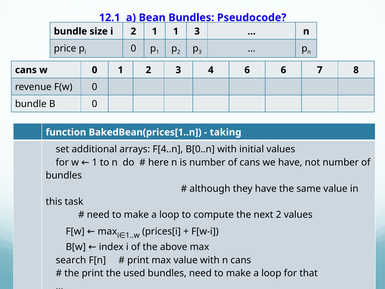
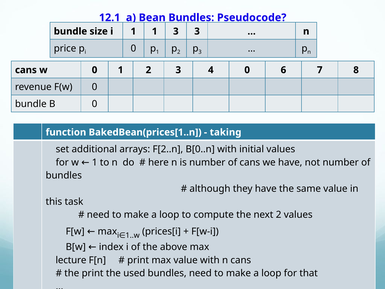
i 2: 2 -> 1 (133, 31)
1 1: 1 -> 3 (176, 31)
4 6: 6 -> 0 (247, 70)
F[4..n: F[4..n -> F[2..n (168, 149)
search: search -> lecture (71, 260)
